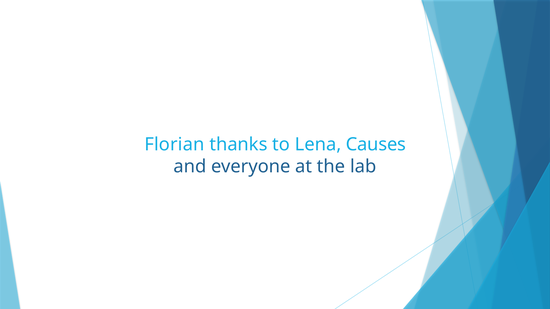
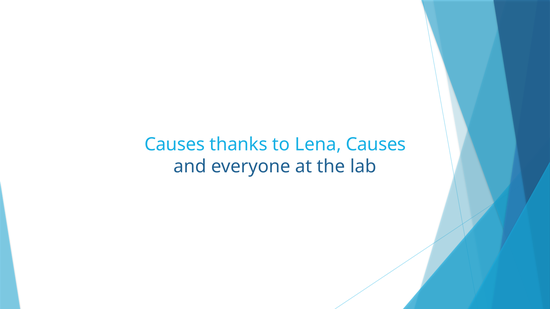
Florian: Florian -> Causes (175, 145)
